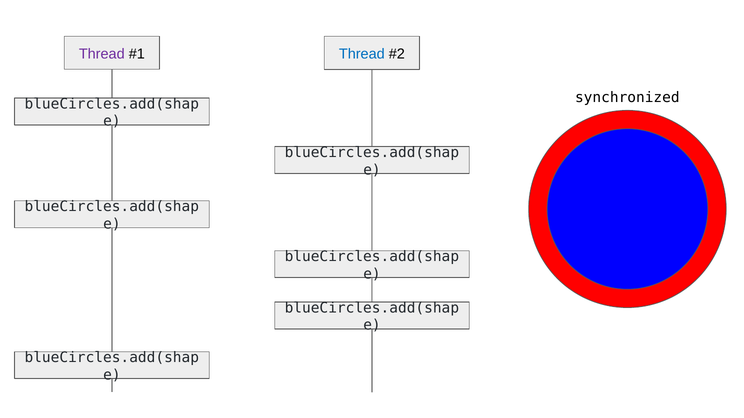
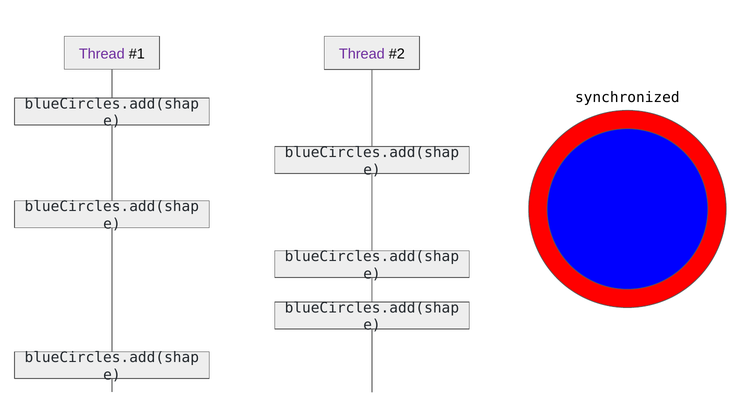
Thread colour: blue -> purple (362, 54)
